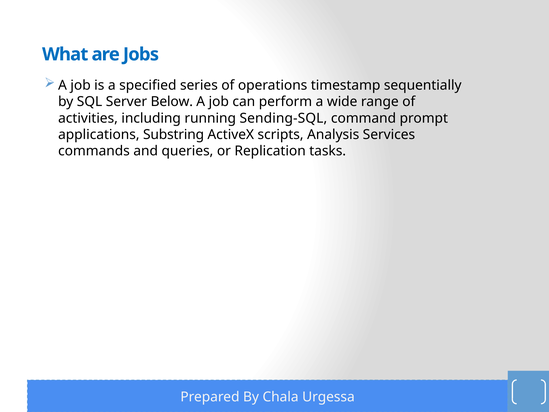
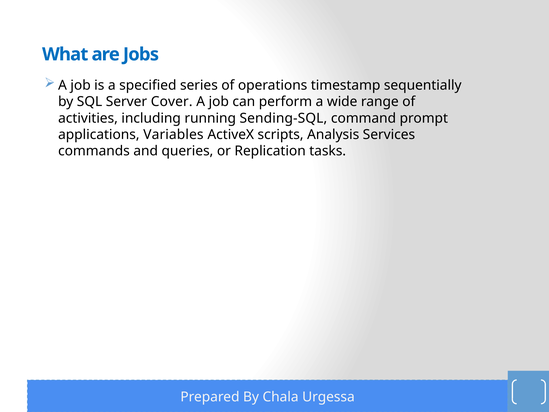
Below: Below -> Cover (172, 102)
Substring: Substring -> Variables (173, 135)
